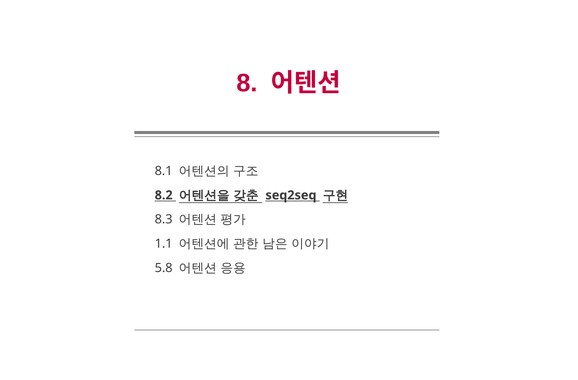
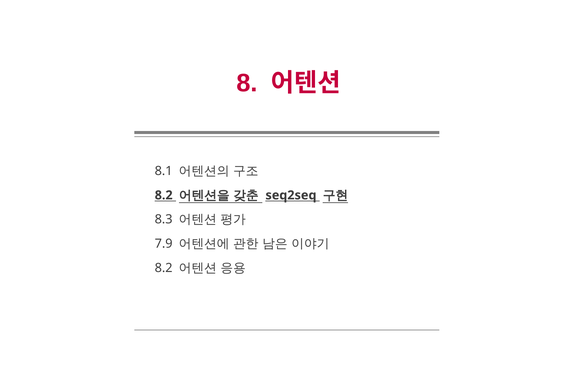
1.1: 1.1 -> 7.9 (164, 243)
5.8: 5.8 -> 8.2 (164, 268)
